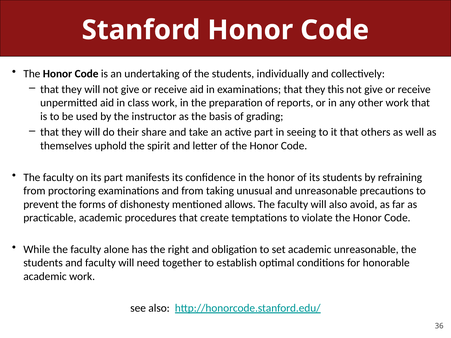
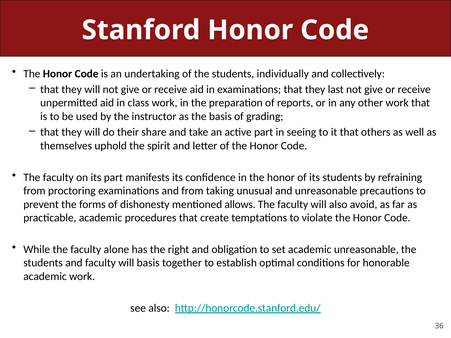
this: this -> last (336, 89)
will need: need -> basis (148, 263)
